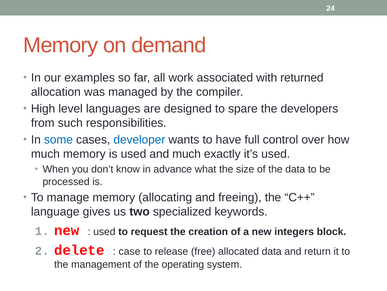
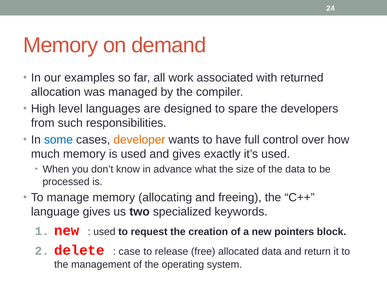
developer colour: blue -> orange (139, 139)
and much: much -> gives (186, 154)
integers: integers -> pointers (294, 231)
